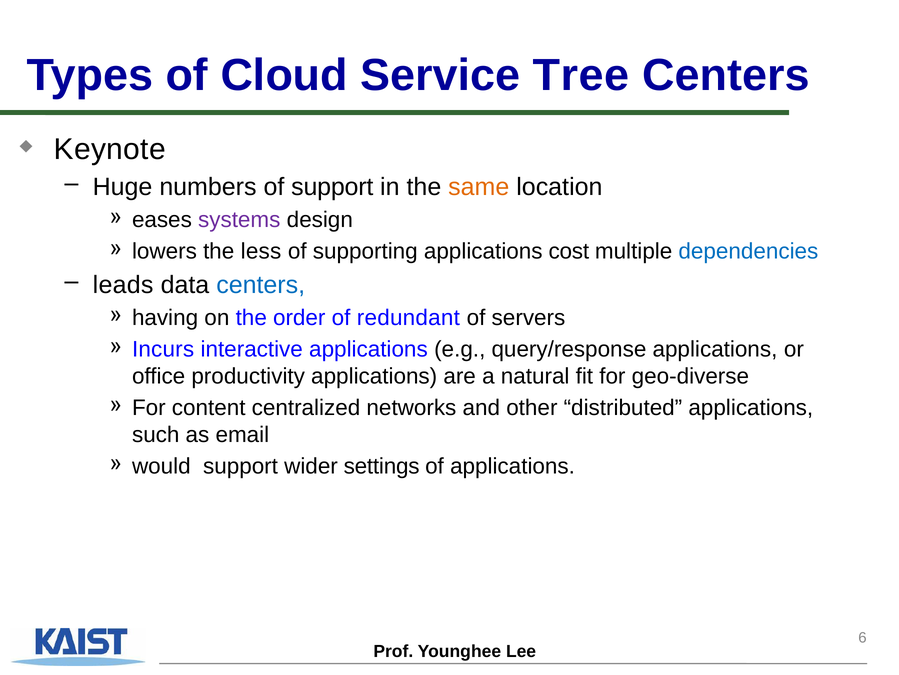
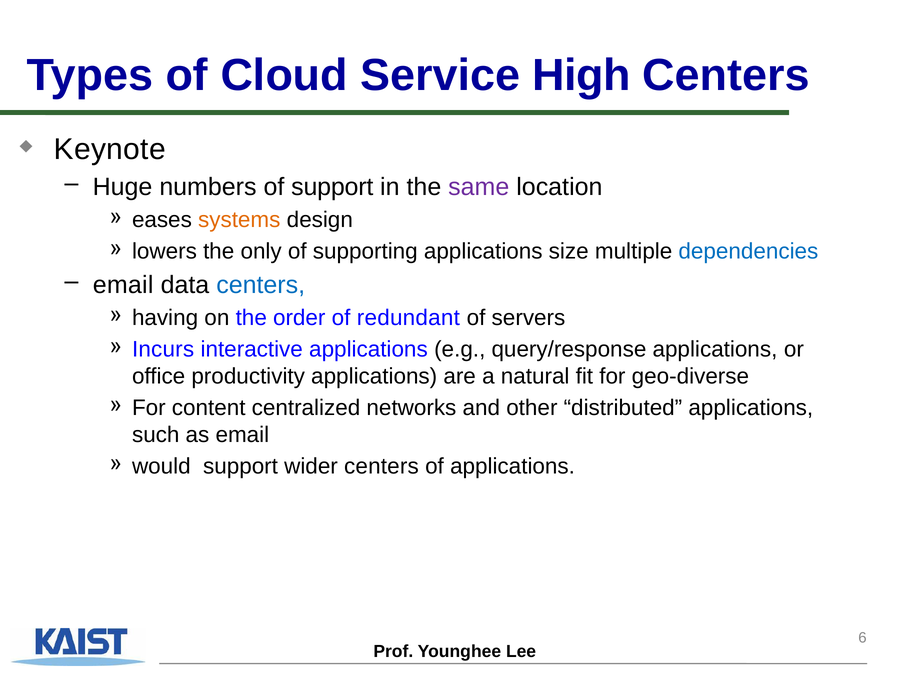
Tree: Tree -> High (581, 75)
same colour: orange -> purple (479, 187)
systems colour: purple -> orange (239, 220)
less: less -> only (261, 251)
cost: cost -> size (569, 251)
leads: leads -> email (123, 285)
wider settings: settings -> centers (381, 466)
